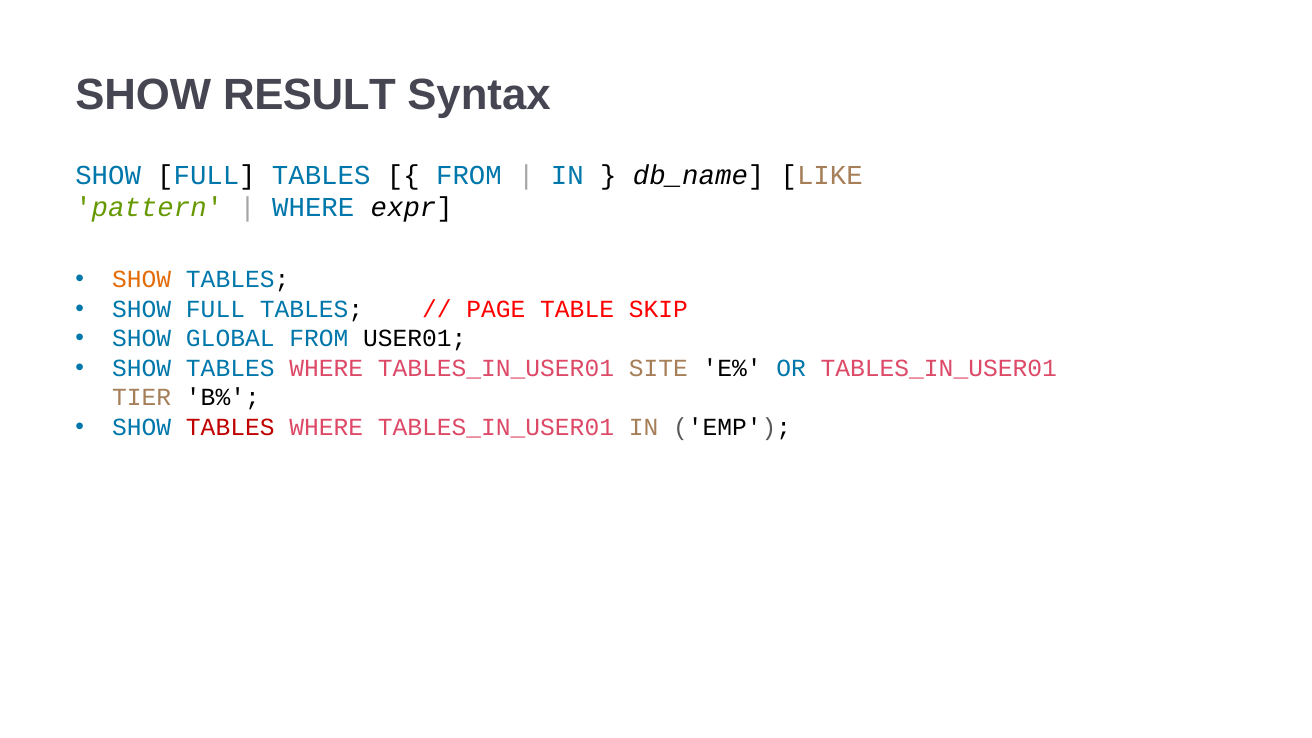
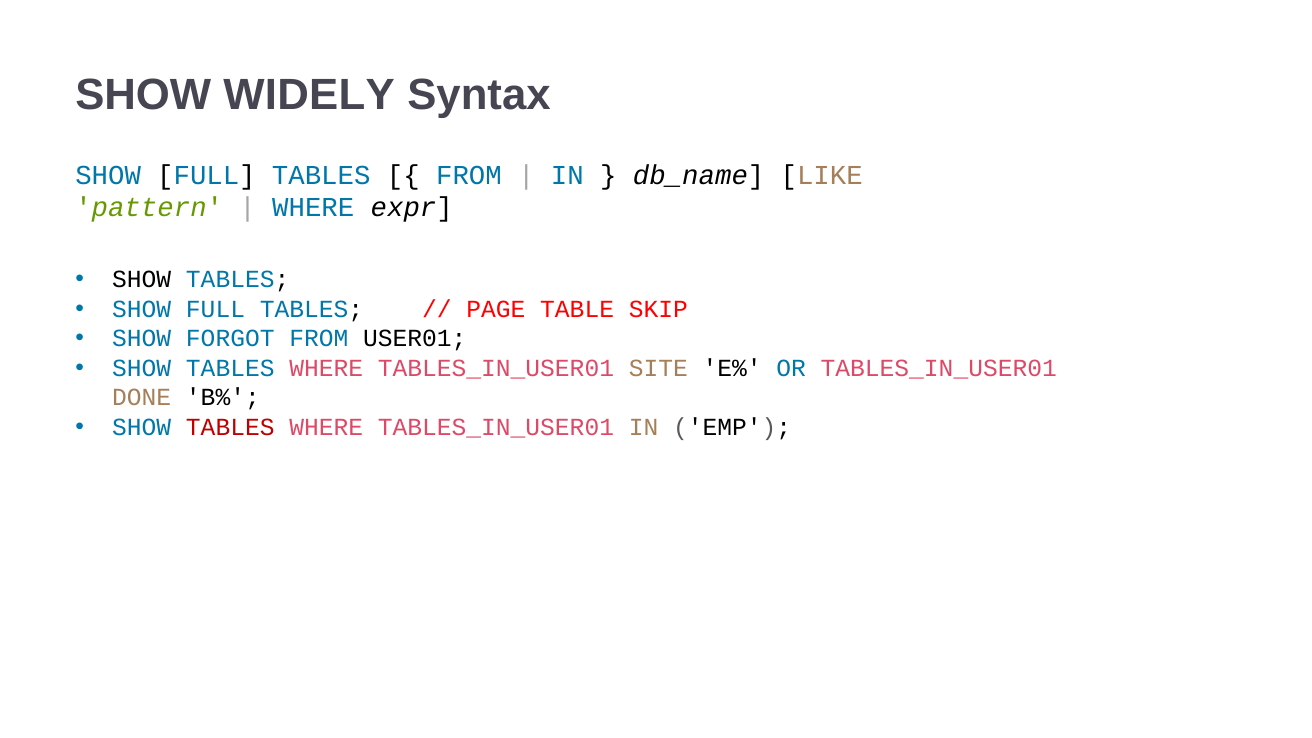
RESULT: RESULT -> WIDELY (309, 95)
SHOW colour: orange -> black (142, 280)
GLOBAL: GLOBAL -> FORGOT (230, 339)
TIER: TIER -> DONE (142, 398)
